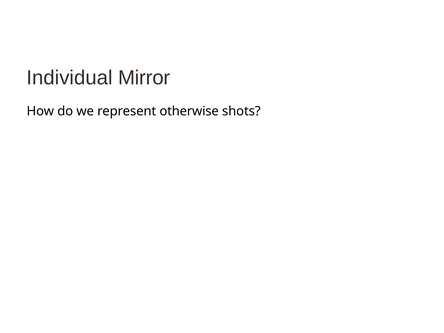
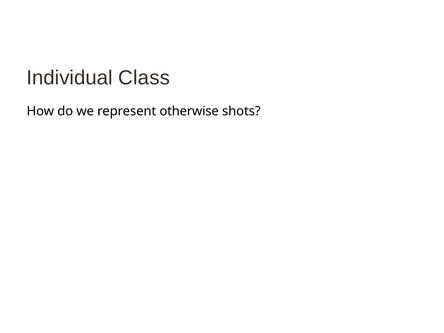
Mirror: Mirror -> Class (144, 78)
